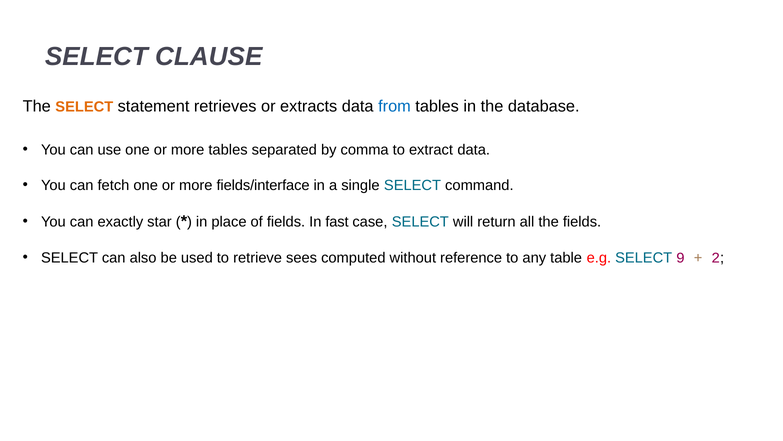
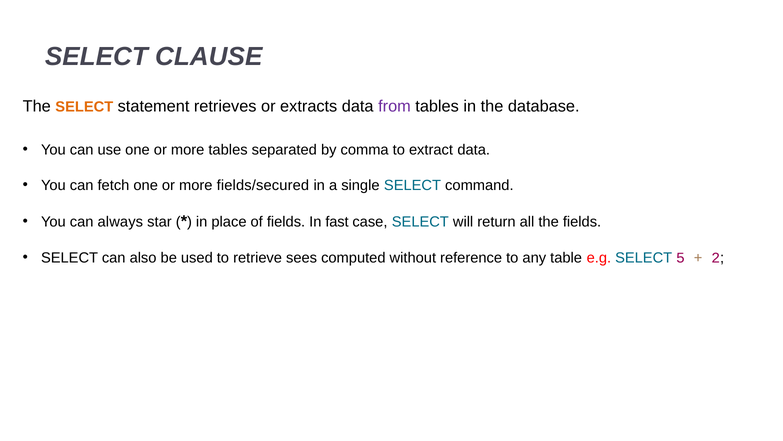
from colour: blue -> purple (394, 106)
fields/interface: fields/interface -> fields/secured (263, 185)
exactly: exactly -> always (120, 222)
9: 9 -> 5 (680, 257)
